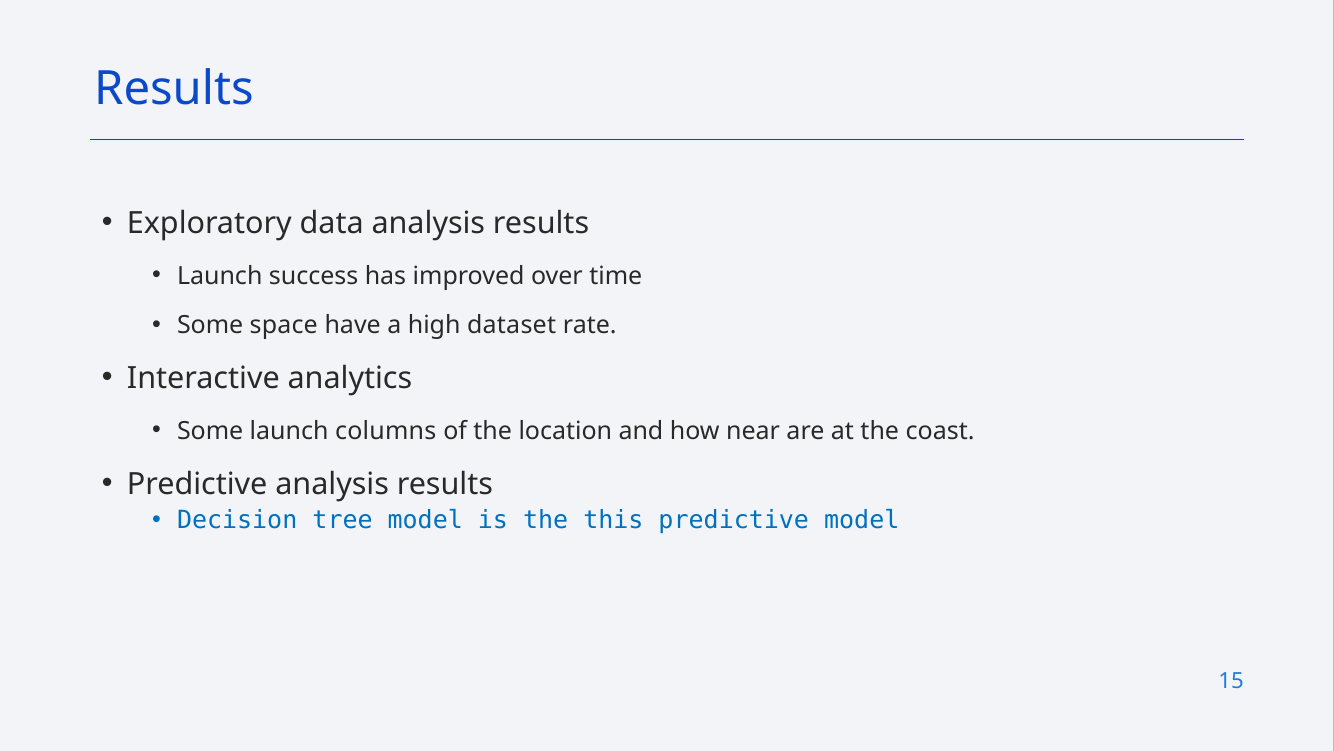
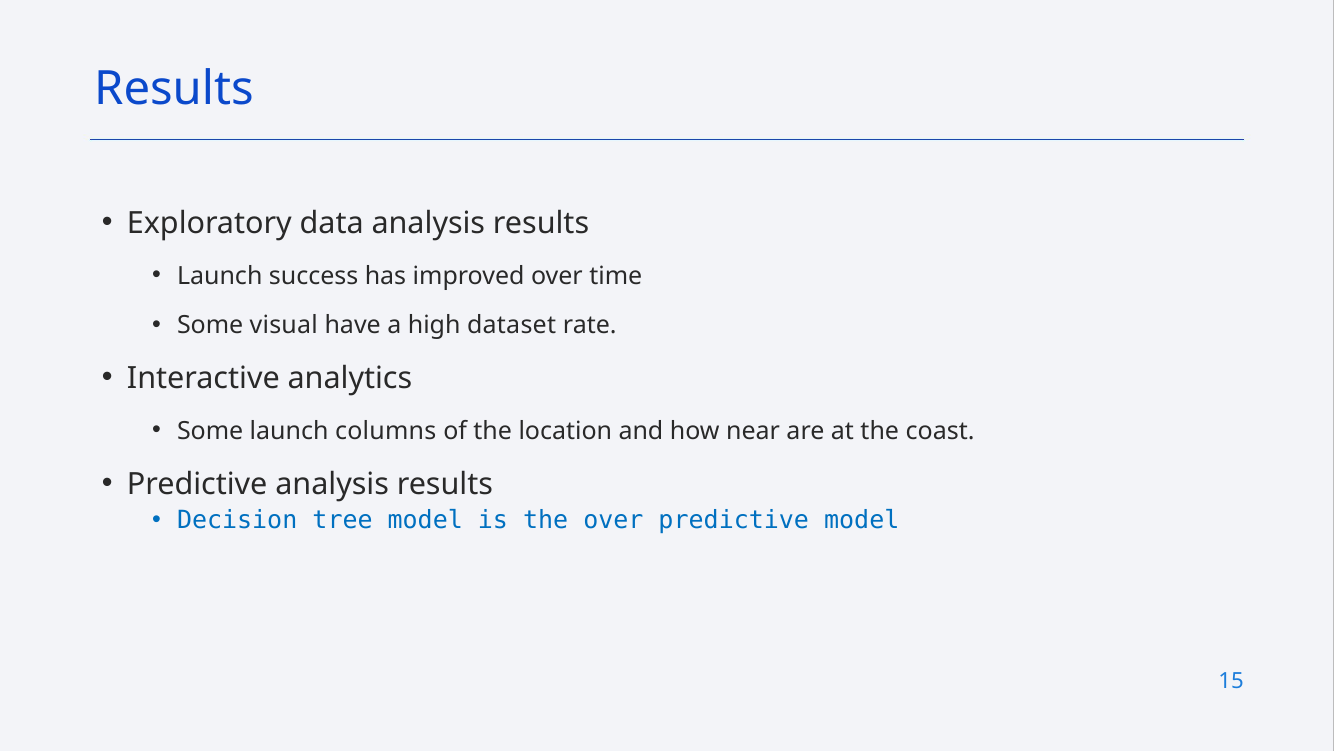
space: space -> visual (284, 325)
the this: this -> over (613, 520)
